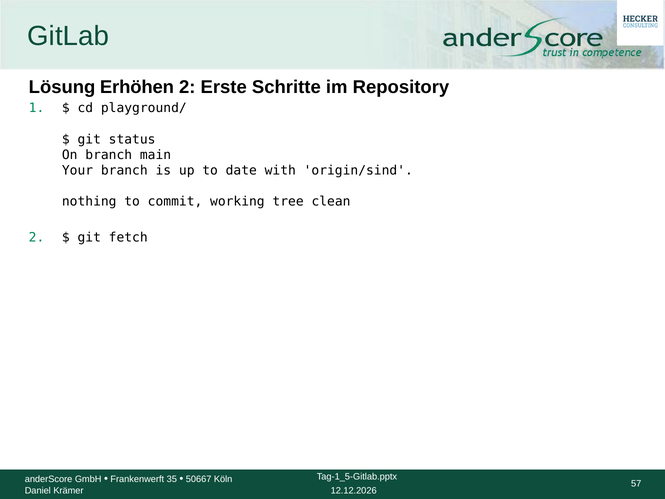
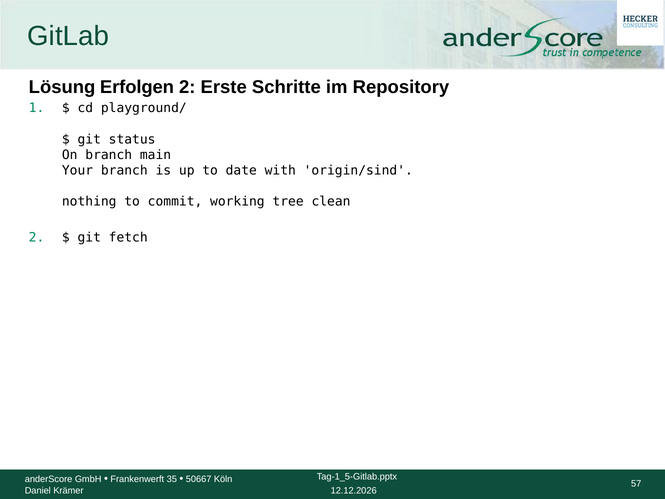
Erhöhen: Erhöhen -> Erfolgen (137, 87)
